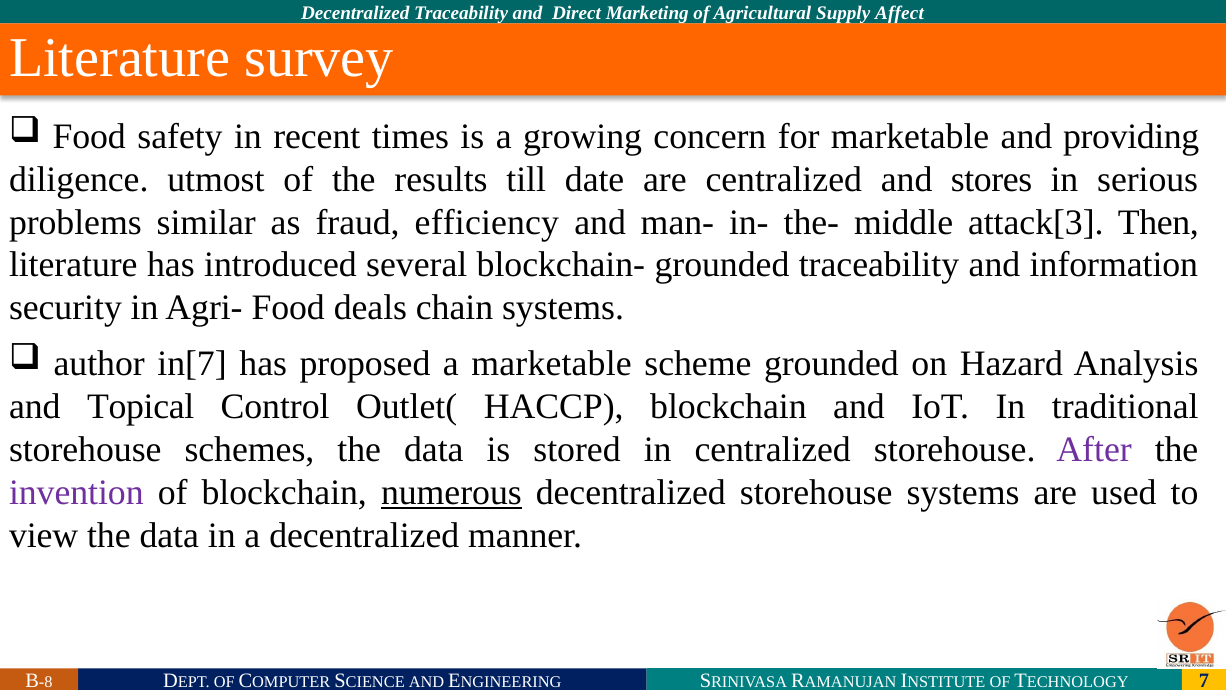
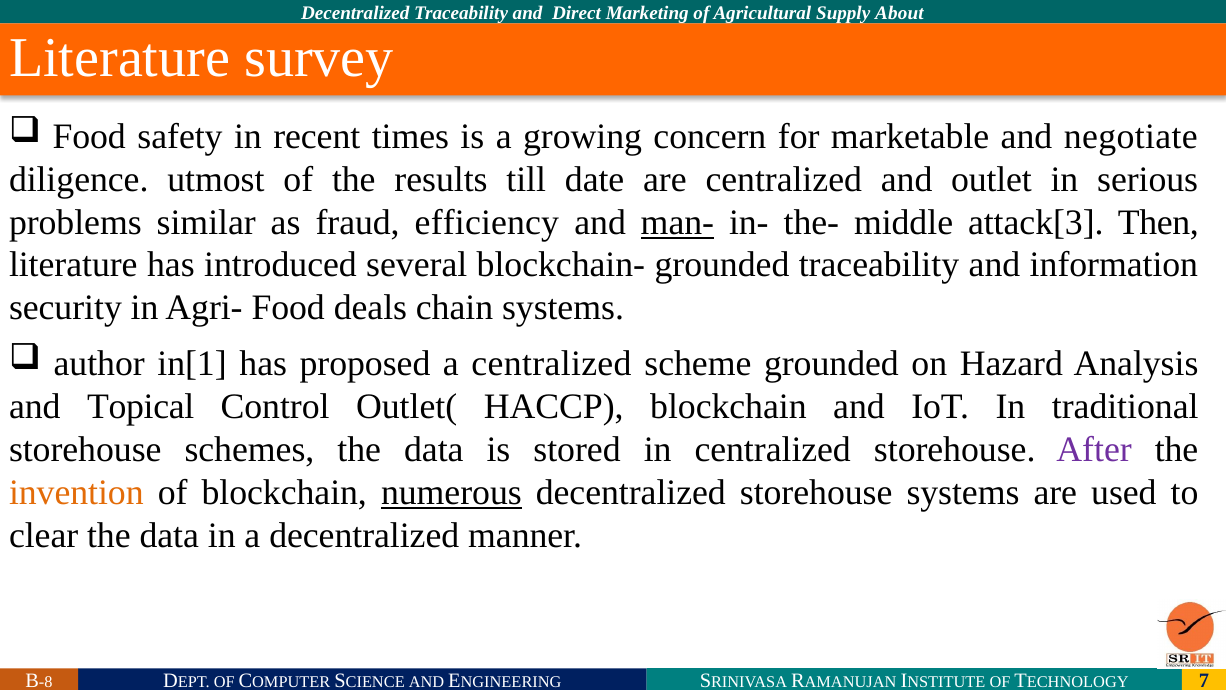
Affect: Affect -> About (899, 13)
providing: providing -> negotiate (1131, 136)
stores: stores -> outlet (991, 179)
man- underline: none -> present (677, 222)
in[7: in[7 -> in[1 (192, 364)
a marketable: marketable -> centralized (552, 364)
invention colour: purple -> orange (76, 492)
view: view -> clear (44, 535)
